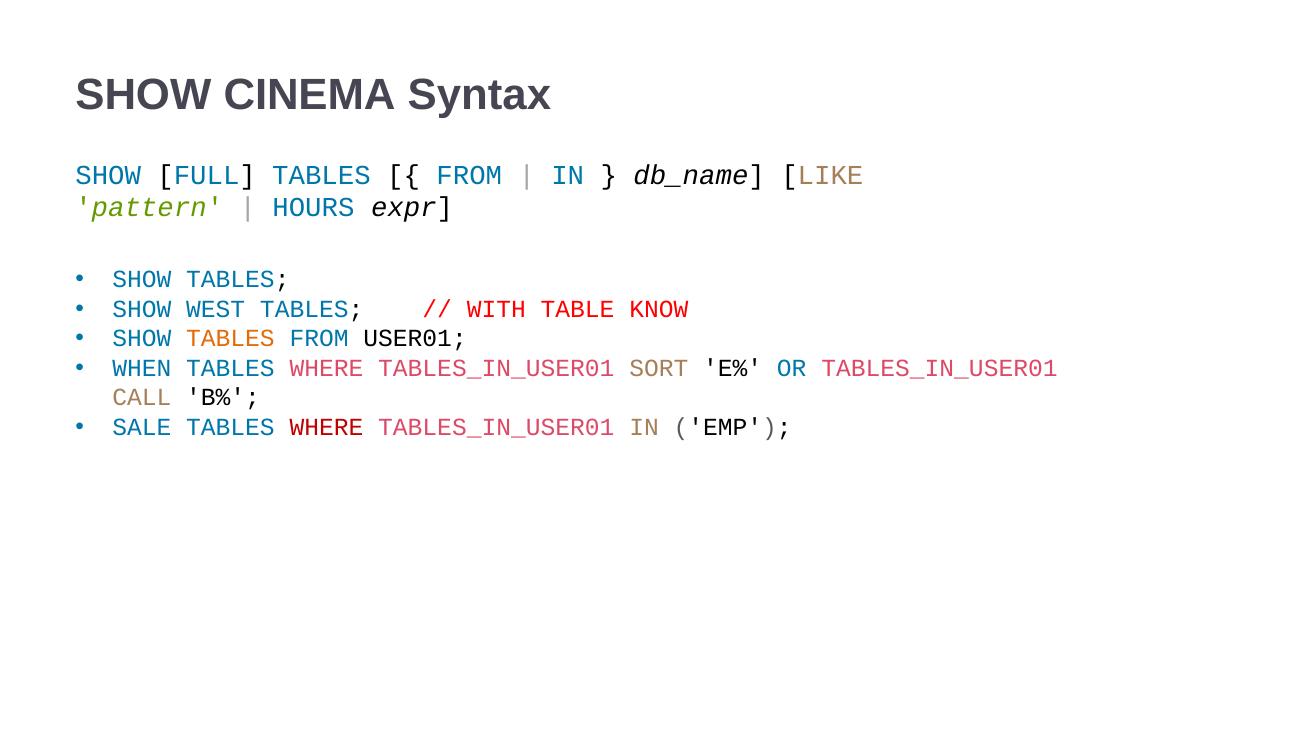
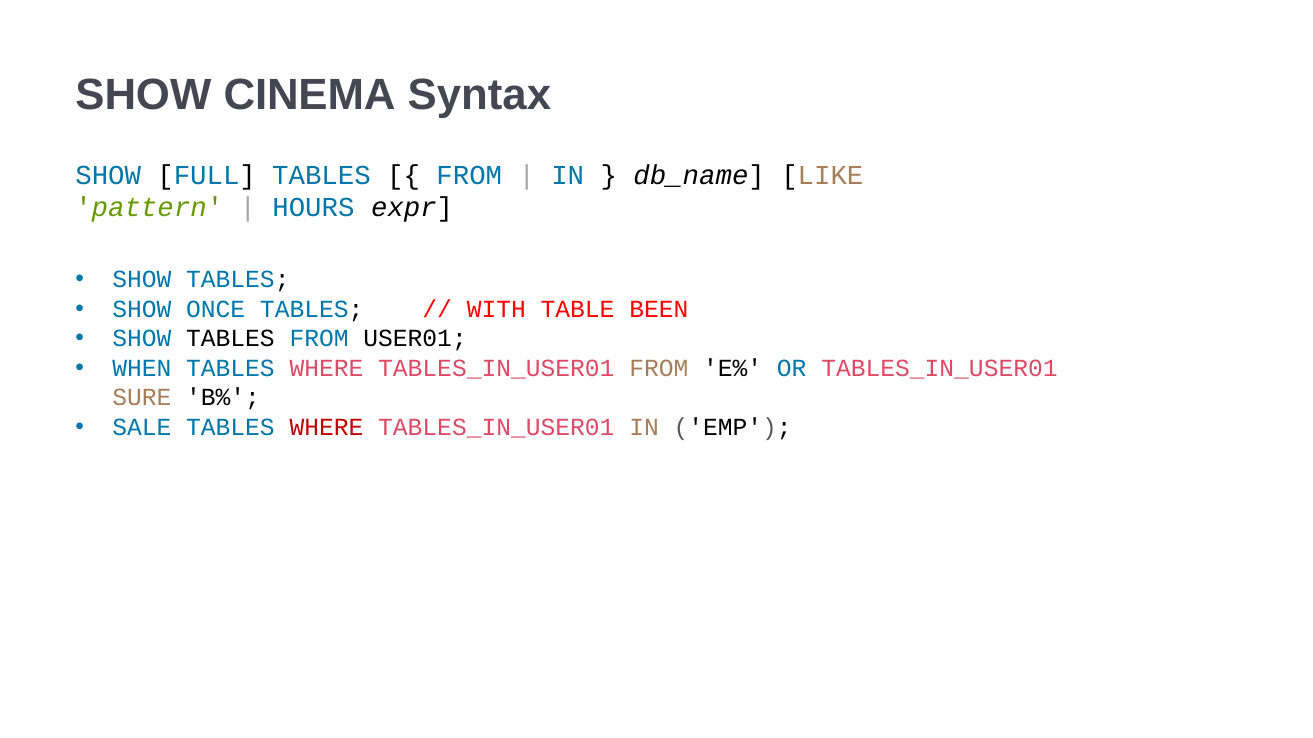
WEST: WEST -> ONCE (216, 310)
KNOW: KNOW -> BEEN (659, 310)
TABLES colour: orange -> black (230, 339)
TABLES_IN_USER01 SORT: SORT -> FROM (659, 369)
CALL: CALL -> SURE (142, 398)
